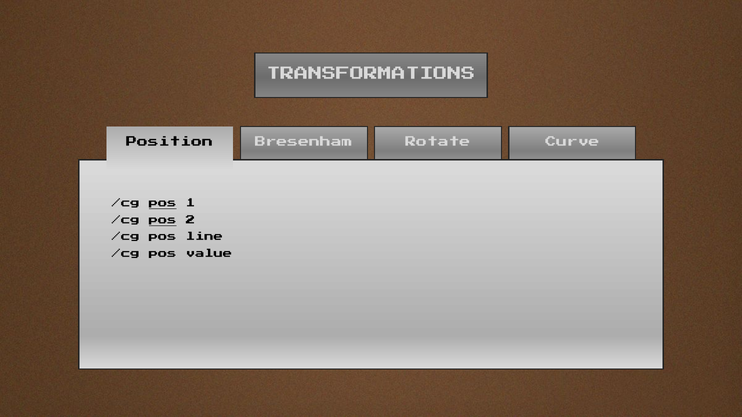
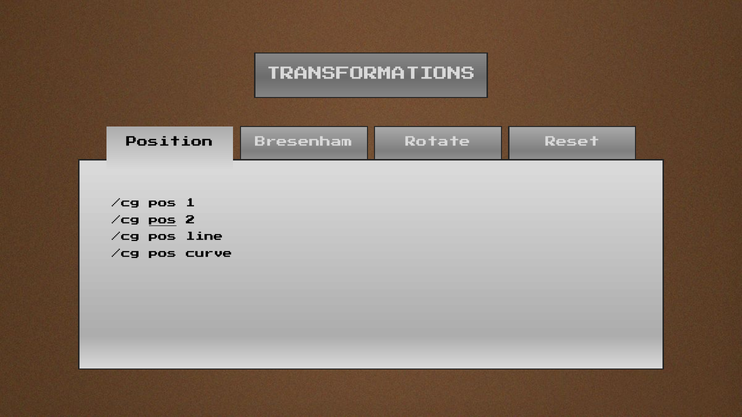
Curve: Curve -> Reset (573, 144)
pos underline: present -> none (163, 205)
value: value -> curve (209, 255)
